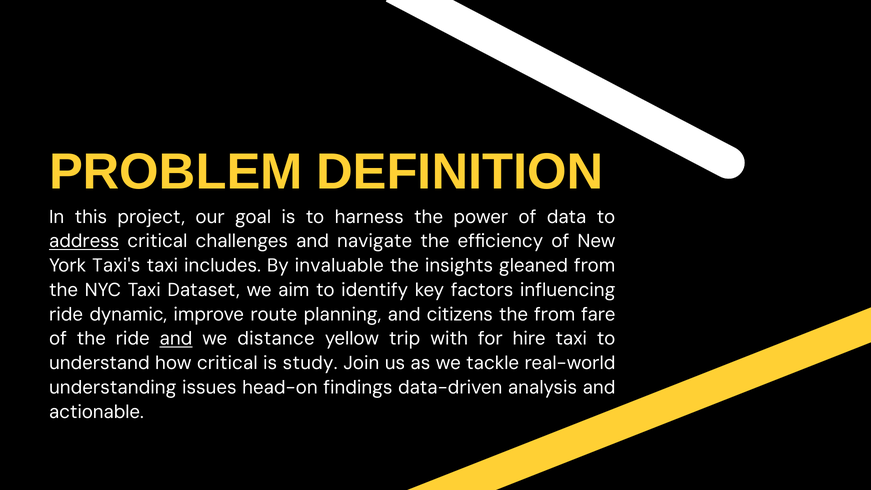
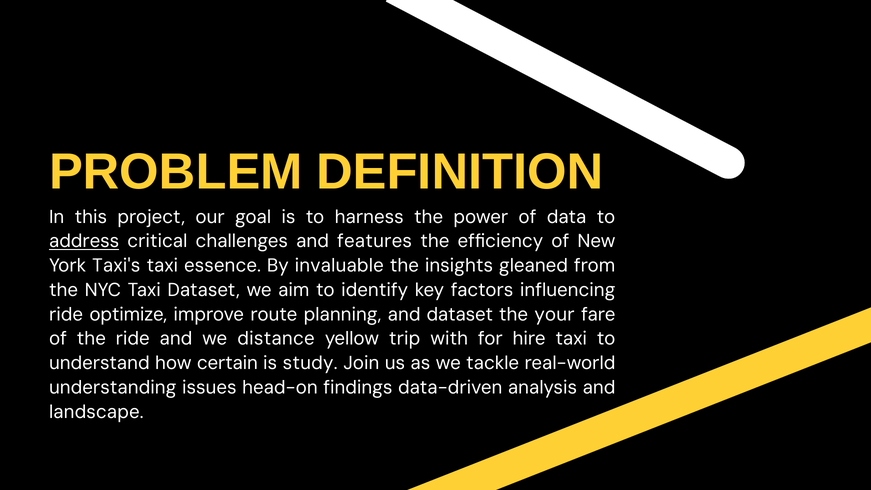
navigate: navigate -> features (375, 241)
includes: includes -> essence (223, 266)
dynamic: dynamic -> optimize (128, 314)
and citizens: citizens -> dataset (460, 314)
the from: from -> your (554, 314)
and underline: present -> none (176, 339)
how critical: critical -> certain (227, 363)
actionable: actionable -> landscape (96, 412)
